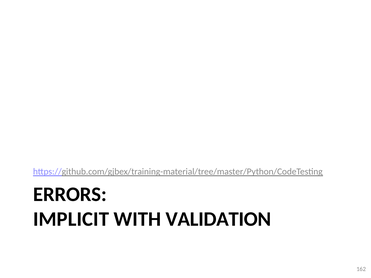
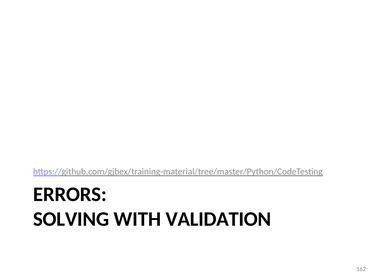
IMPLICIT: IMPLICIT -> SOLVING (71, 219)
